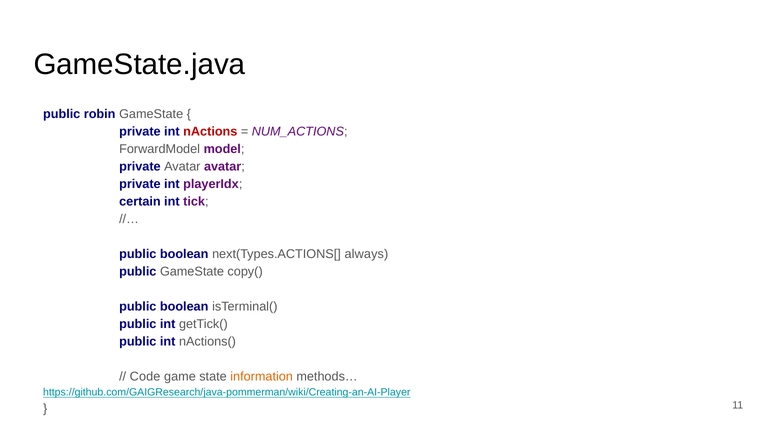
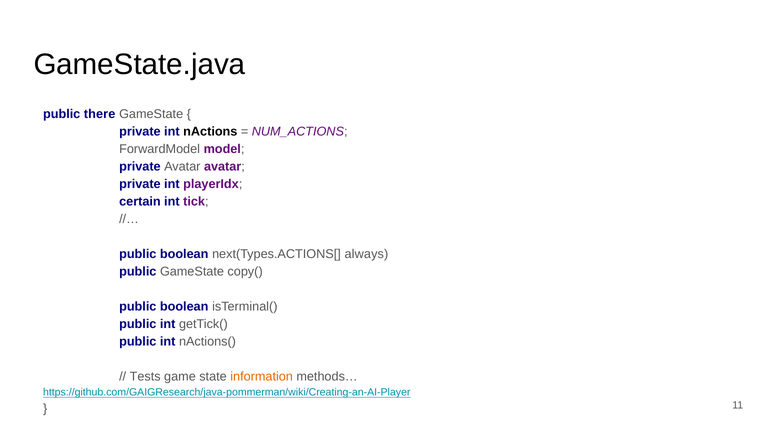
robin: robin -> there (100, 114)
nActions colour: red -> black (210, 132)
Code: Code -> Tests (145, 377)
